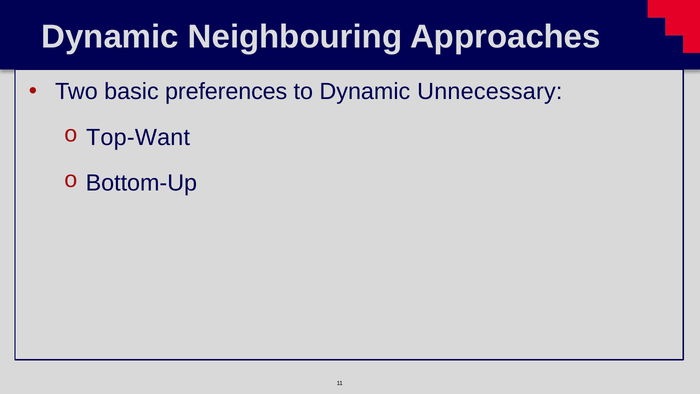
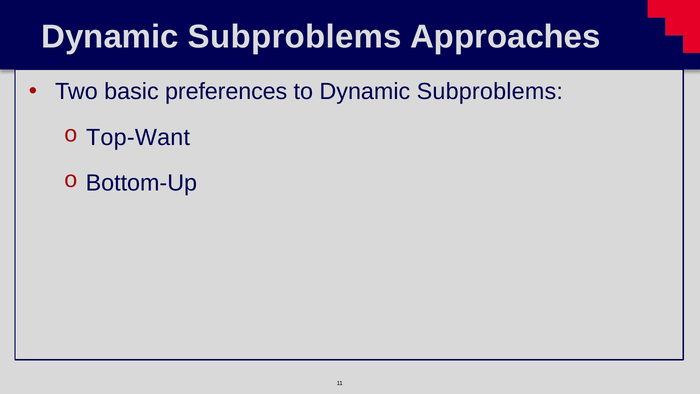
Neighbouring: Neighbouring -> Subproblems (295, 37)
to Dynamic Unnecessary: Unnecessary -> Subproblems (490, 92)
